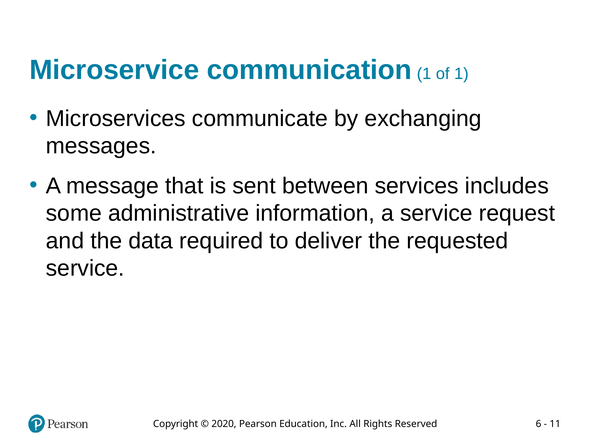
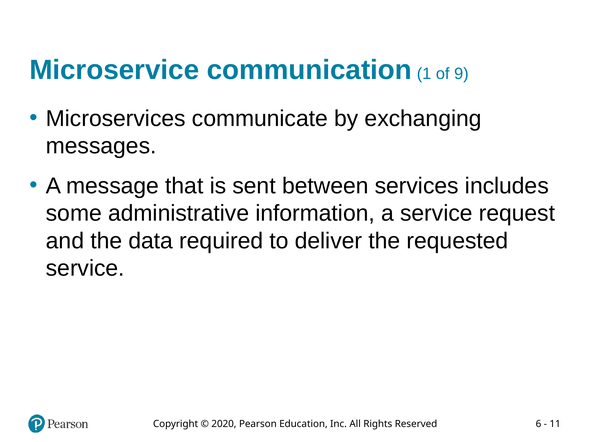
of 1: 1 -> 9 (461, 74)
